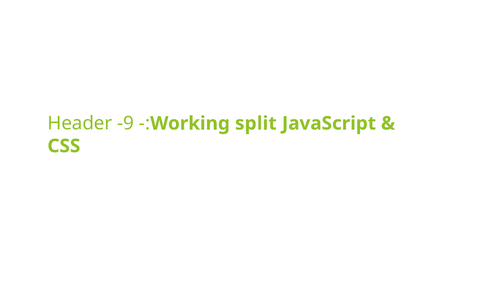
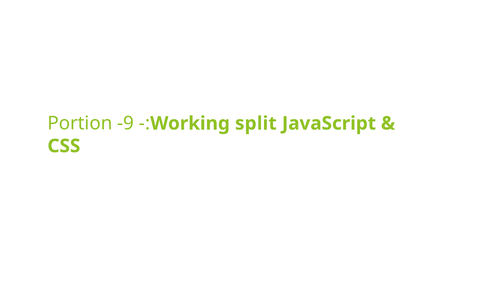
Header: Header -> Portion (80, 124)
